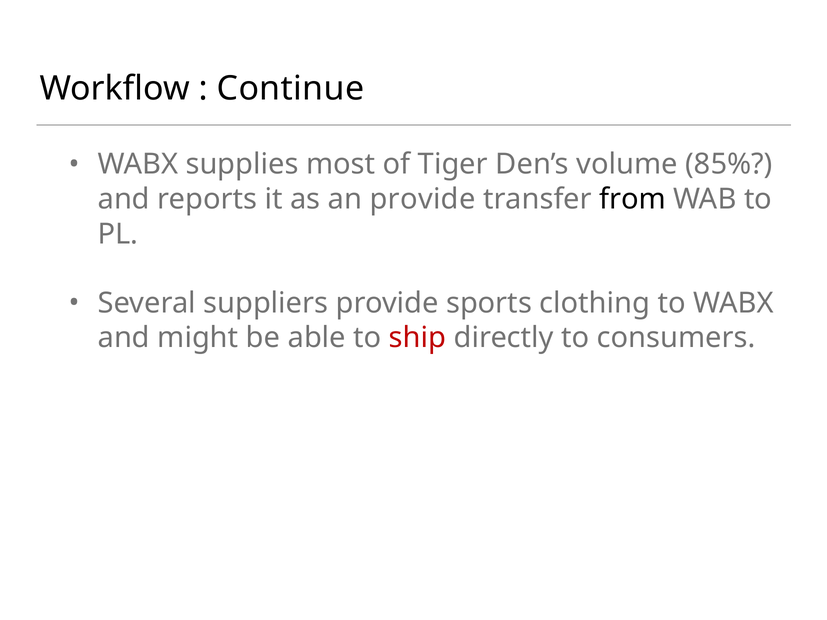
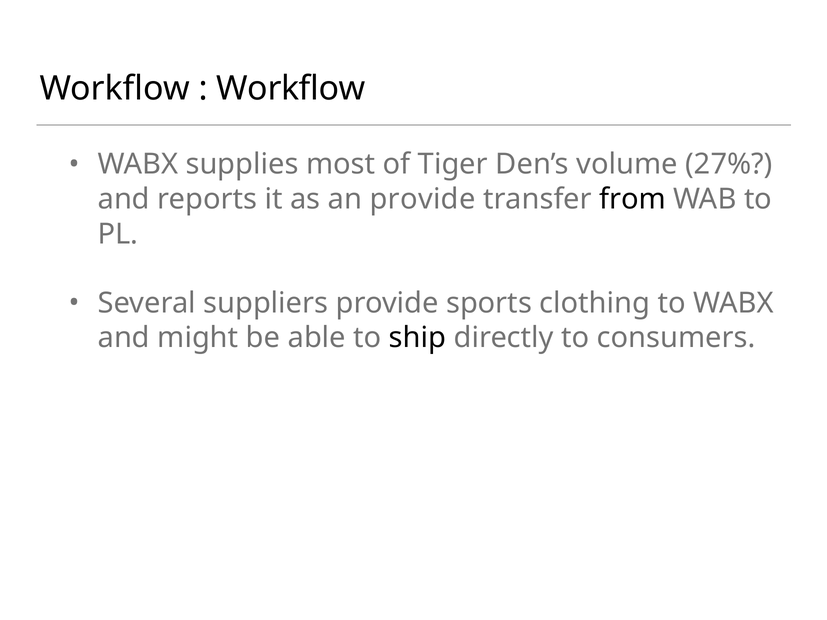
Continue: Continue -> Workflow (291, 89)
85%: 85% -> 27% (729, 164)
ship colour: red -> black (418, 338)
